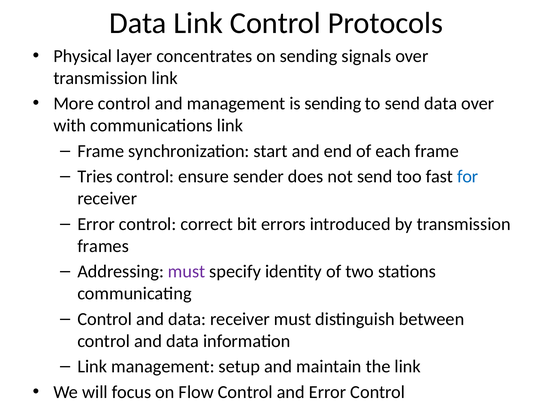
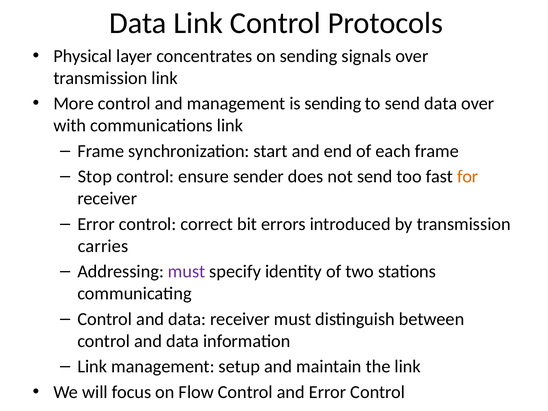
Tries: Tries -> Stop (95, 177)
for colour: blue -> orange (468, 177)
frames: frames -> carries (103, 246)
